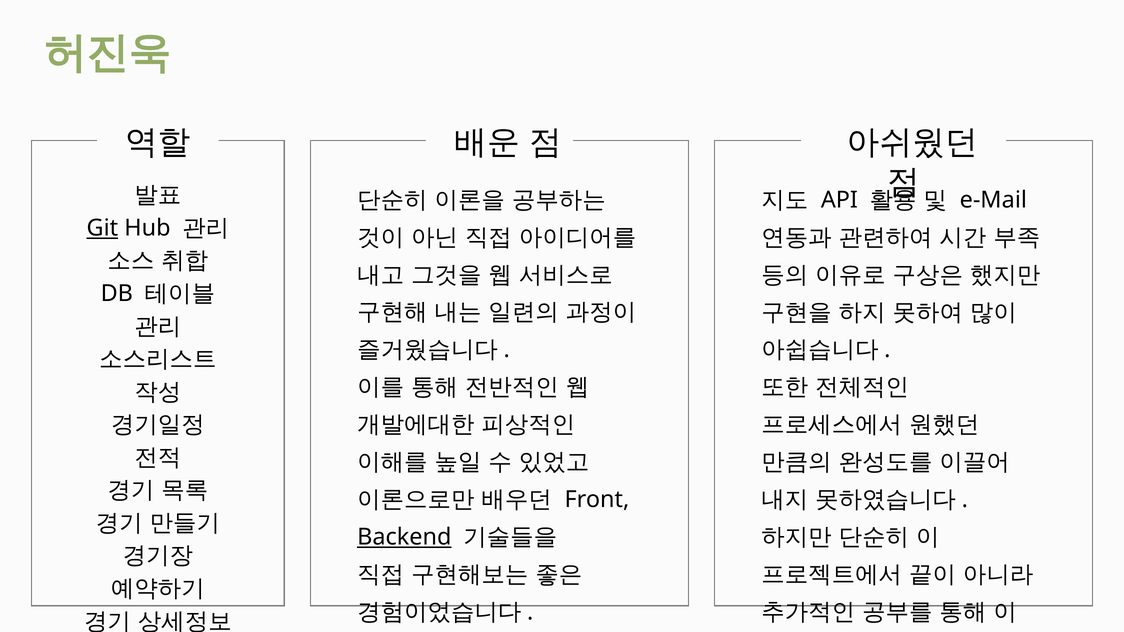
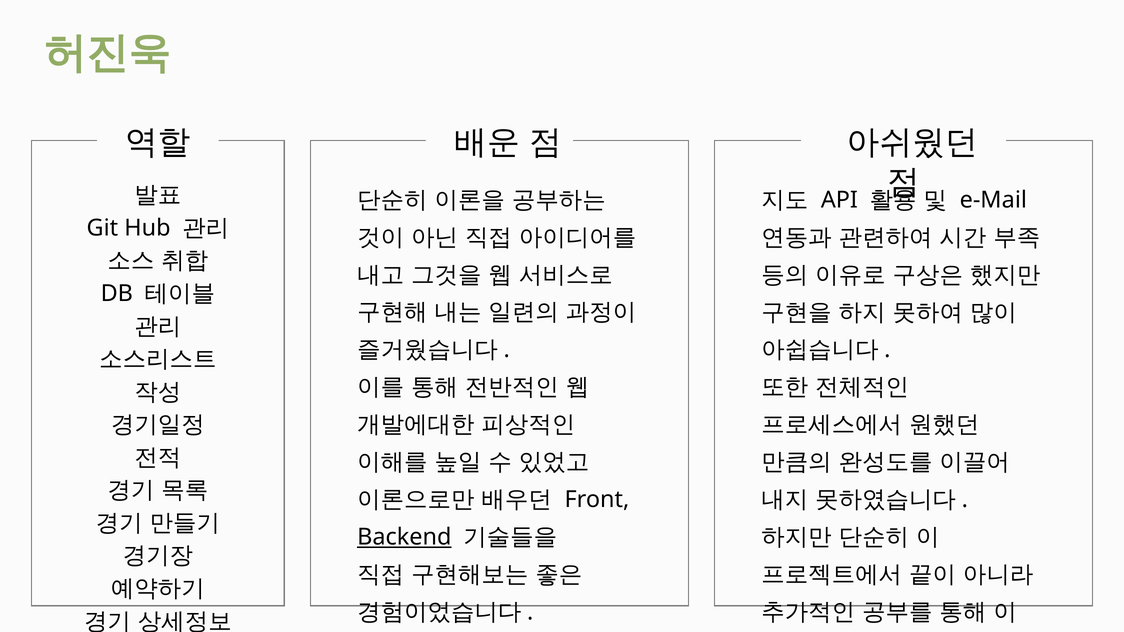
Git underline: present -> none (102, 228)
